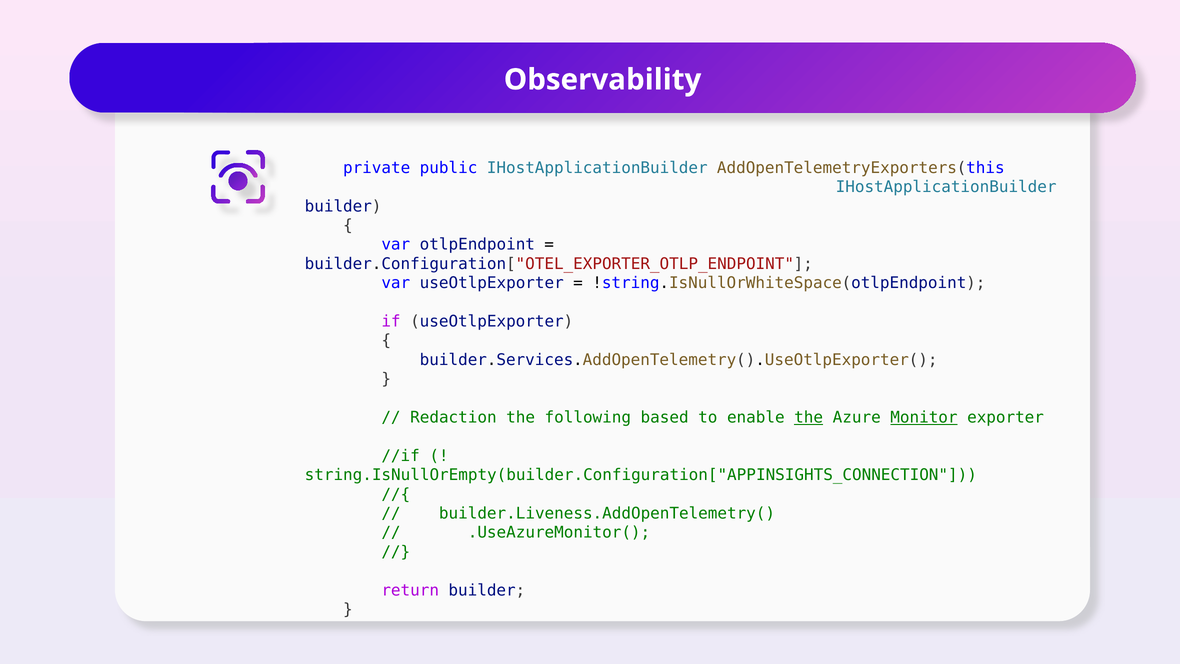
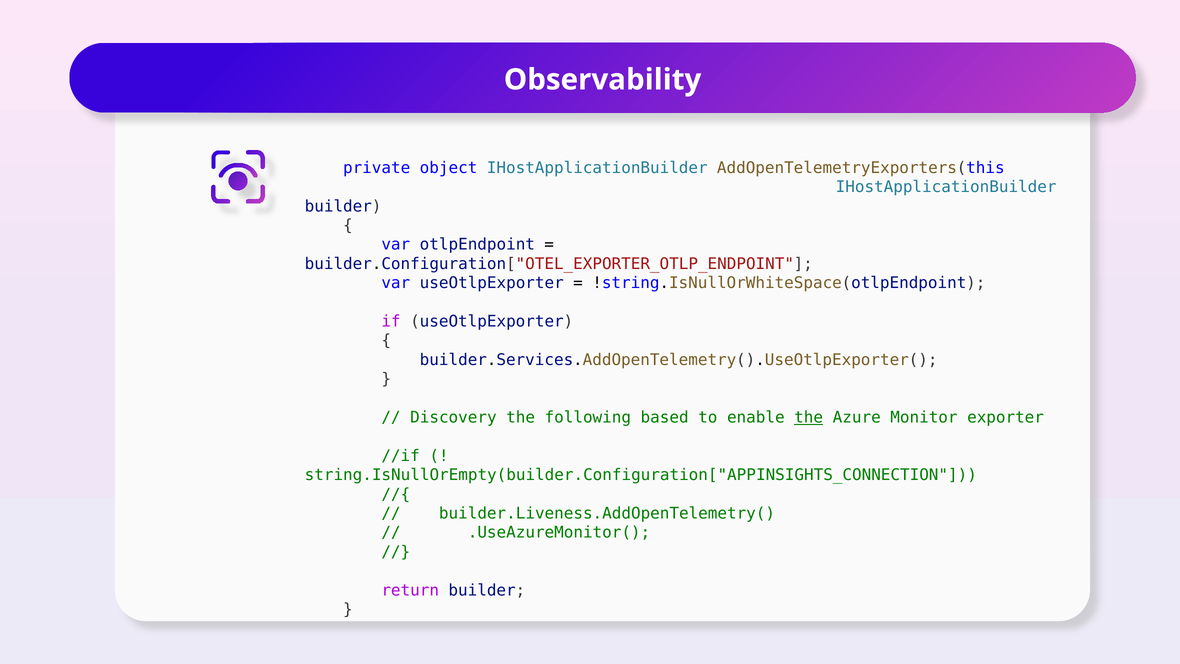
public: public -> object (449, 168)
Redaction: Redaction -> Discovery (453, 417)
Monitor underline: present -> none (924, 417)
